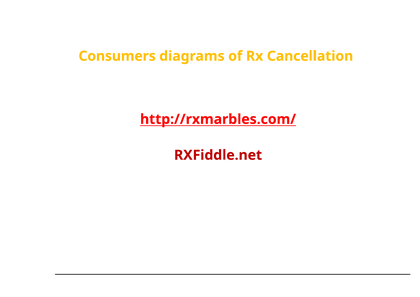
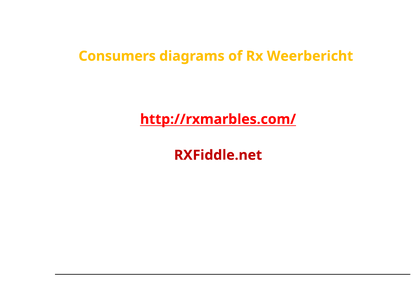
Cancellation: Cancellation -> Weerbericht (310, 56)
